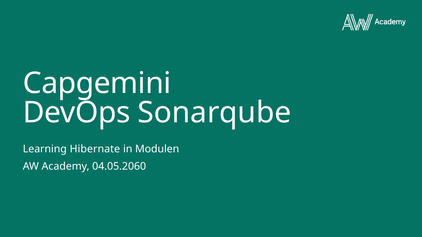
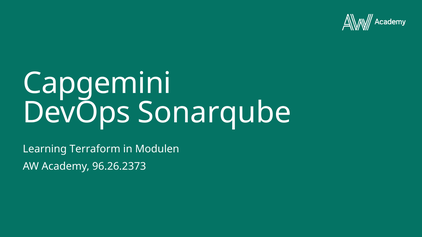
Hibernate: Hibernate -> Terraform (95, 149)
04.05.2060: 04.05.2060 -> 96.26.2373 (119, 167)
